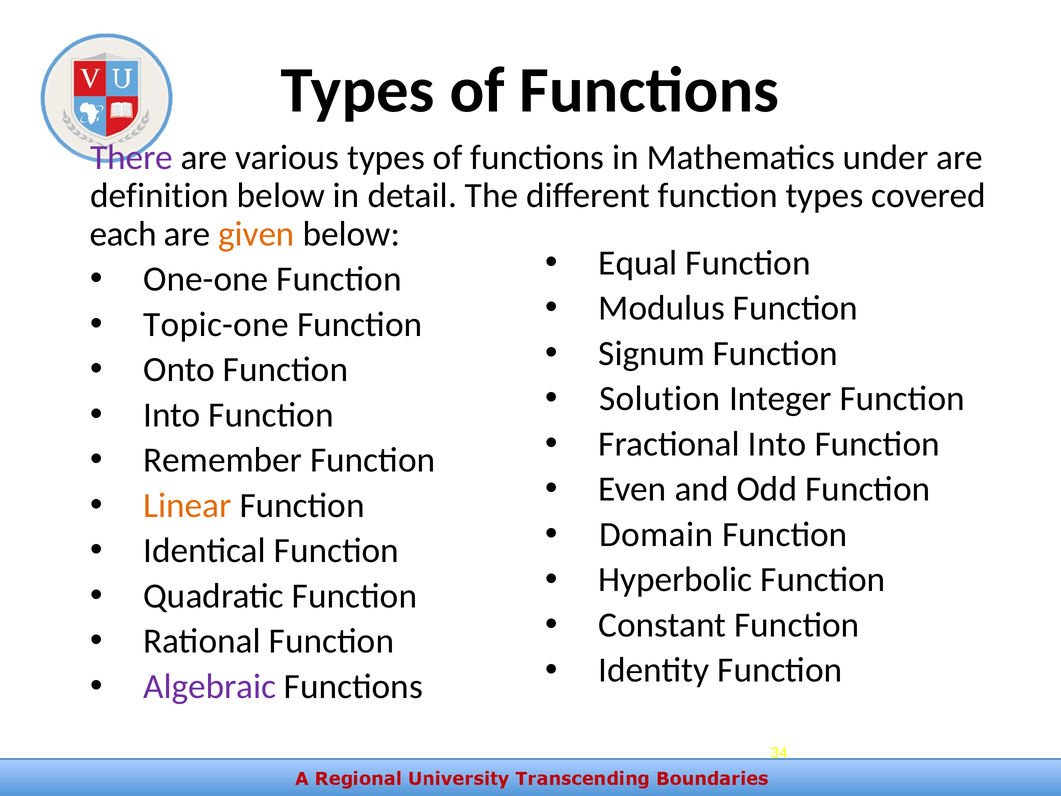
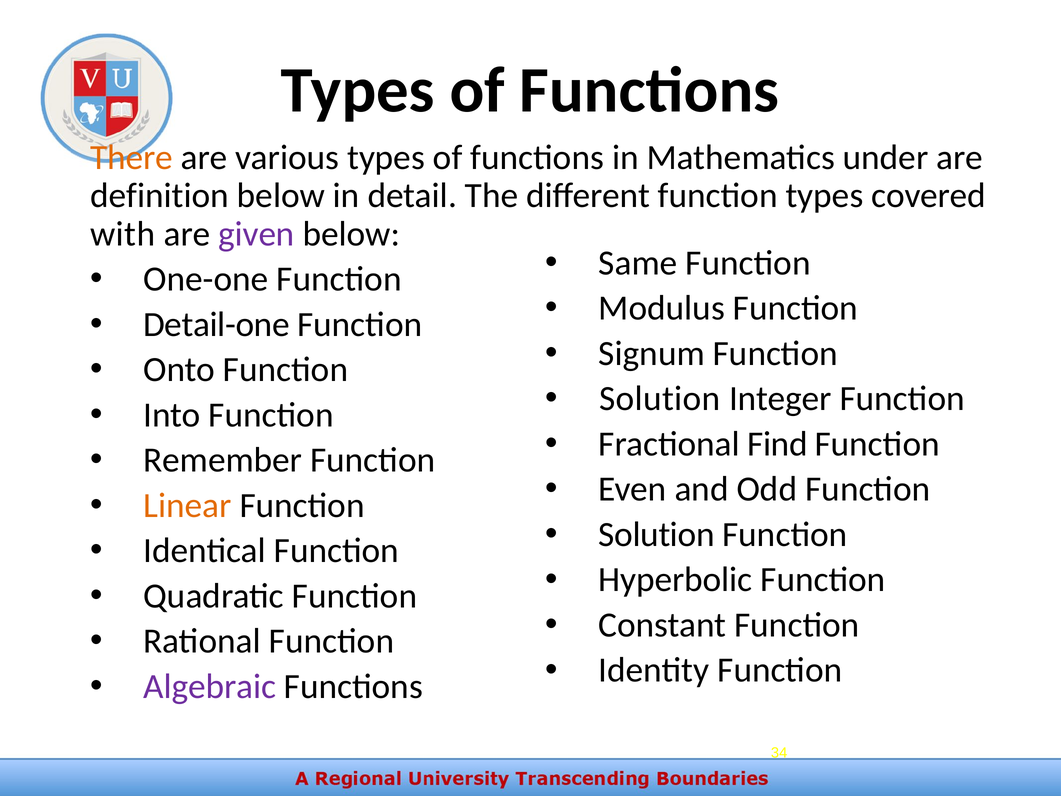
There colour: purple -> orange (132, 157)
each: each -> with (123, 234)
given colour: orange -> purple (256, 234)
Equal: Equal -> Same (638, 263)
Topic-one: Topic-one -> Detail-one (216, 324)
Fractional Into: Into -> Find (777, 444)
Domain: Domain -> Solution (656, 534)
